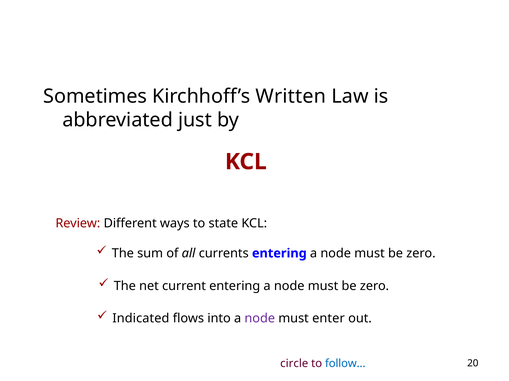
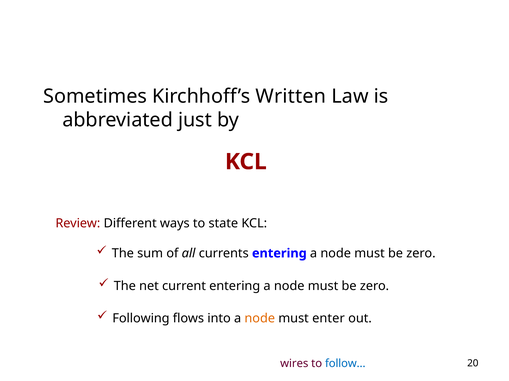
Indicated: Indicated -> Following (141, 319)
node colour: purple -> orange (260, 319)
circle: circle -> wires (294, 364)
